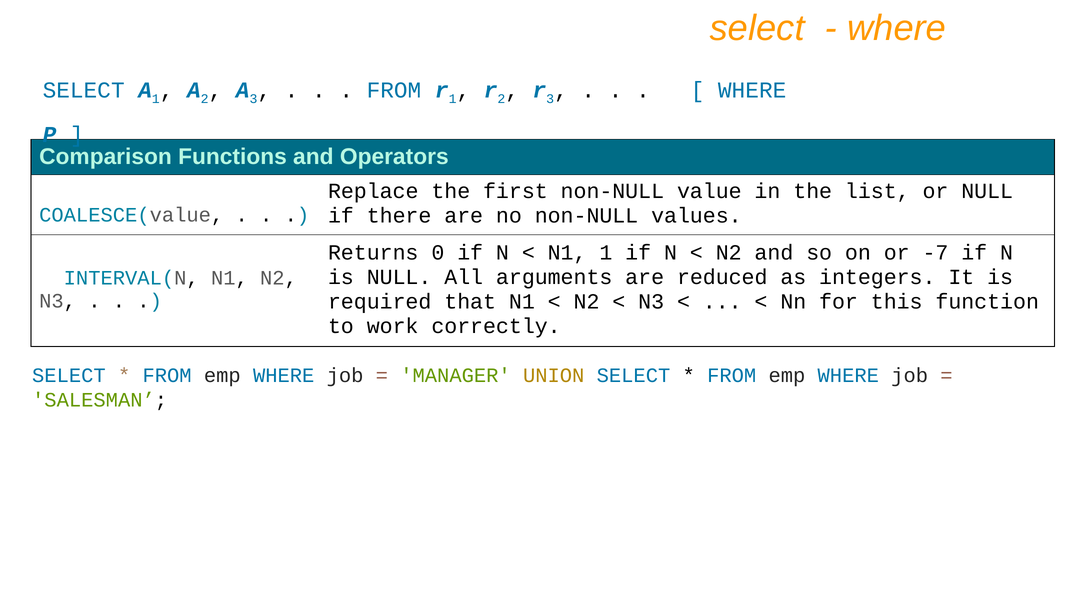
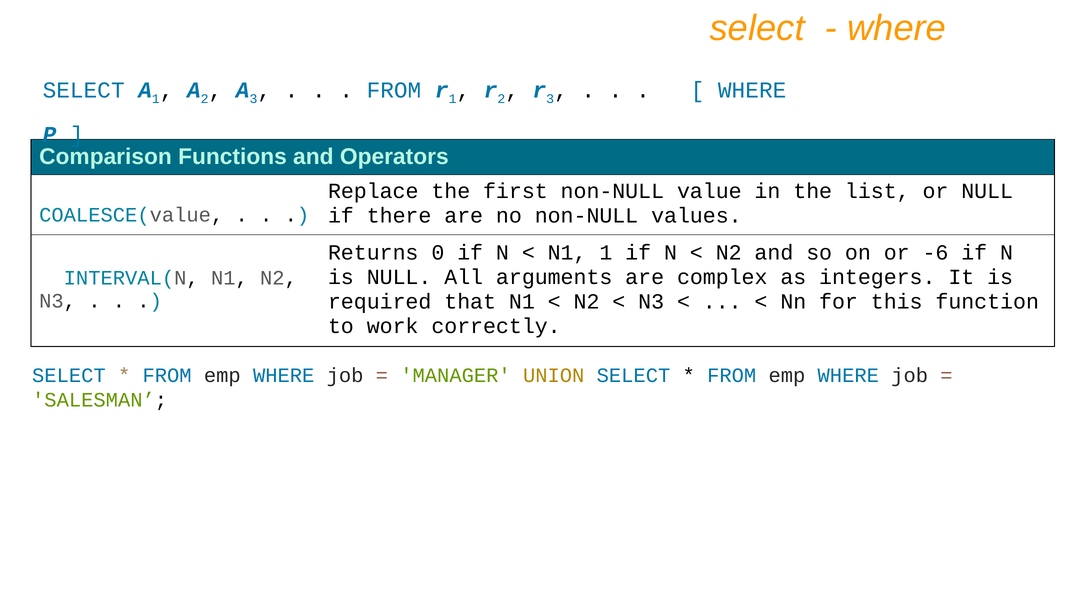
-7: -7 -> -6 (935, 253)
reduced: reduced -> complex (722, 277)
